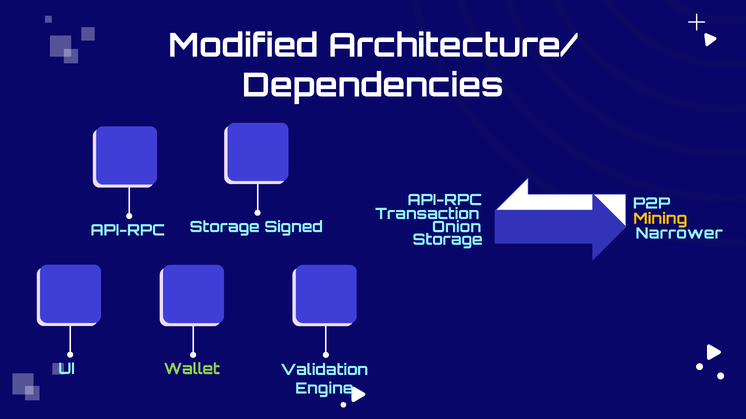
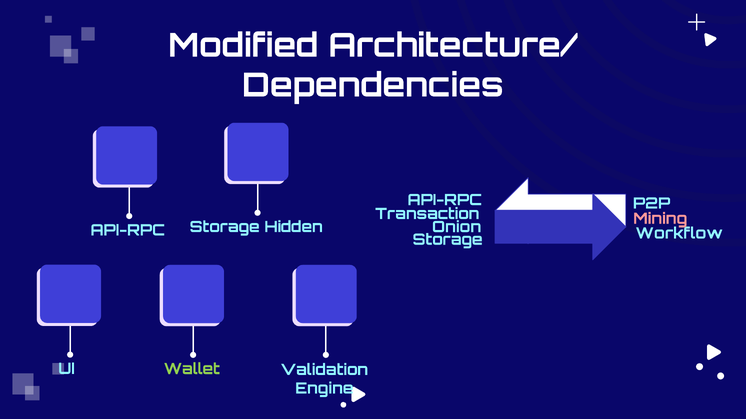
Mining colour: yellow -> pink (660, 219)
Signed: Signed -> Hidden (294, 227)
Narrower: Narrower -> Workflow (679, 234)
